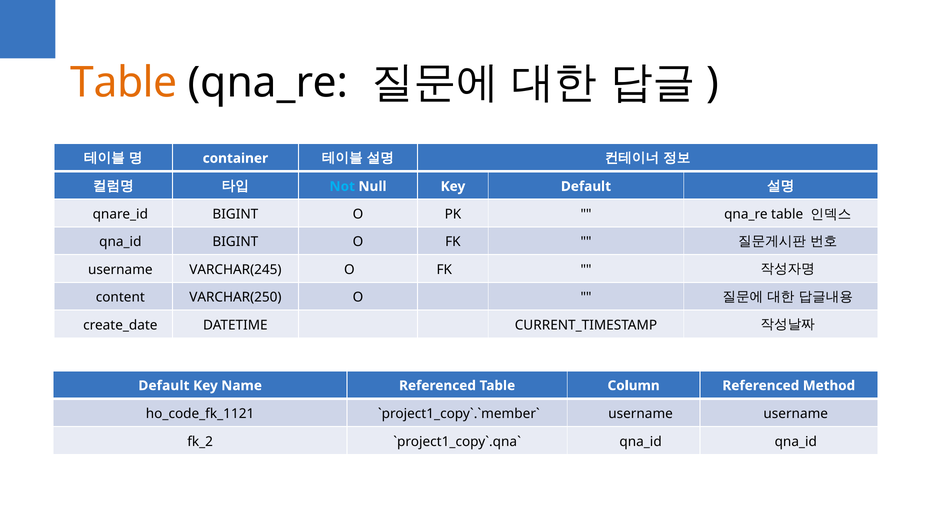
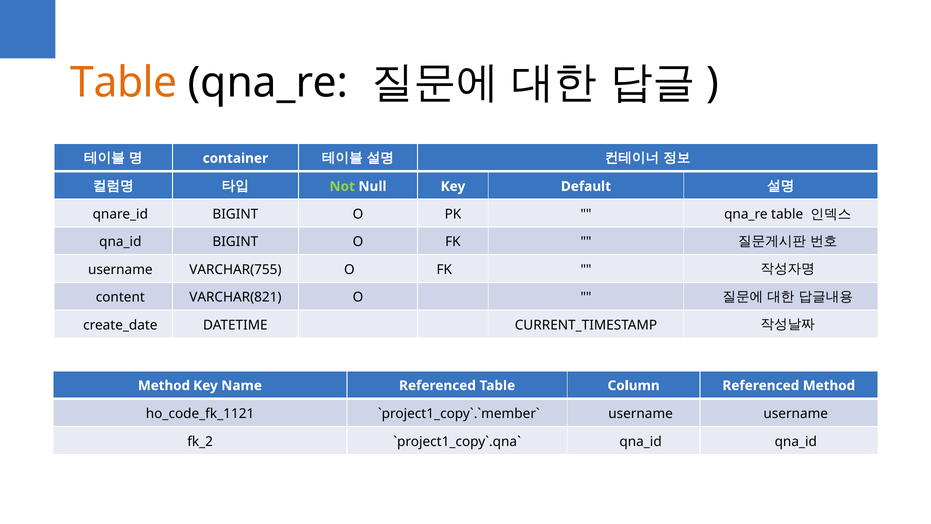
Not colour: light blue -> light green (342, 186)
VARCHAR(245: VARCHAR(245 -> VARCHAR(755 (235, 270)
VARCHAR(250: VARCHAR(250 -> VARCHAR(821 (235, 297)
Default: Default -> Method (164, 385)
